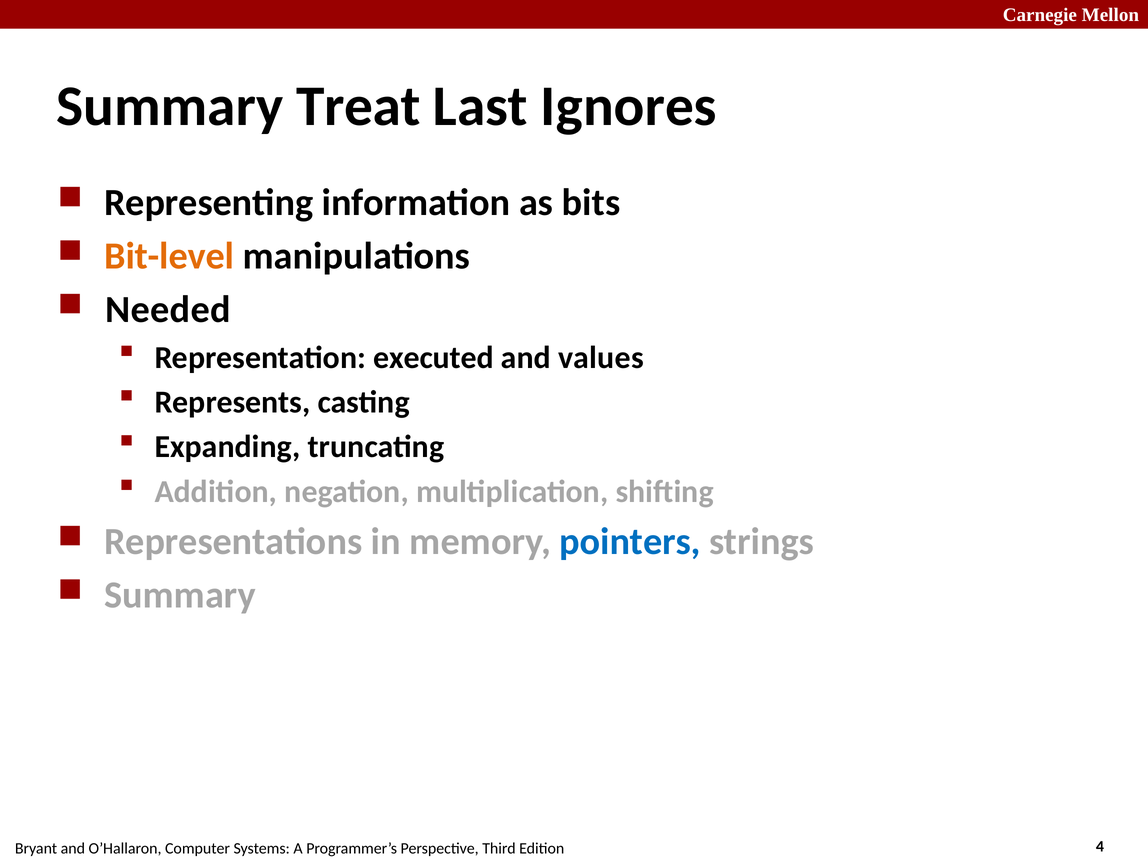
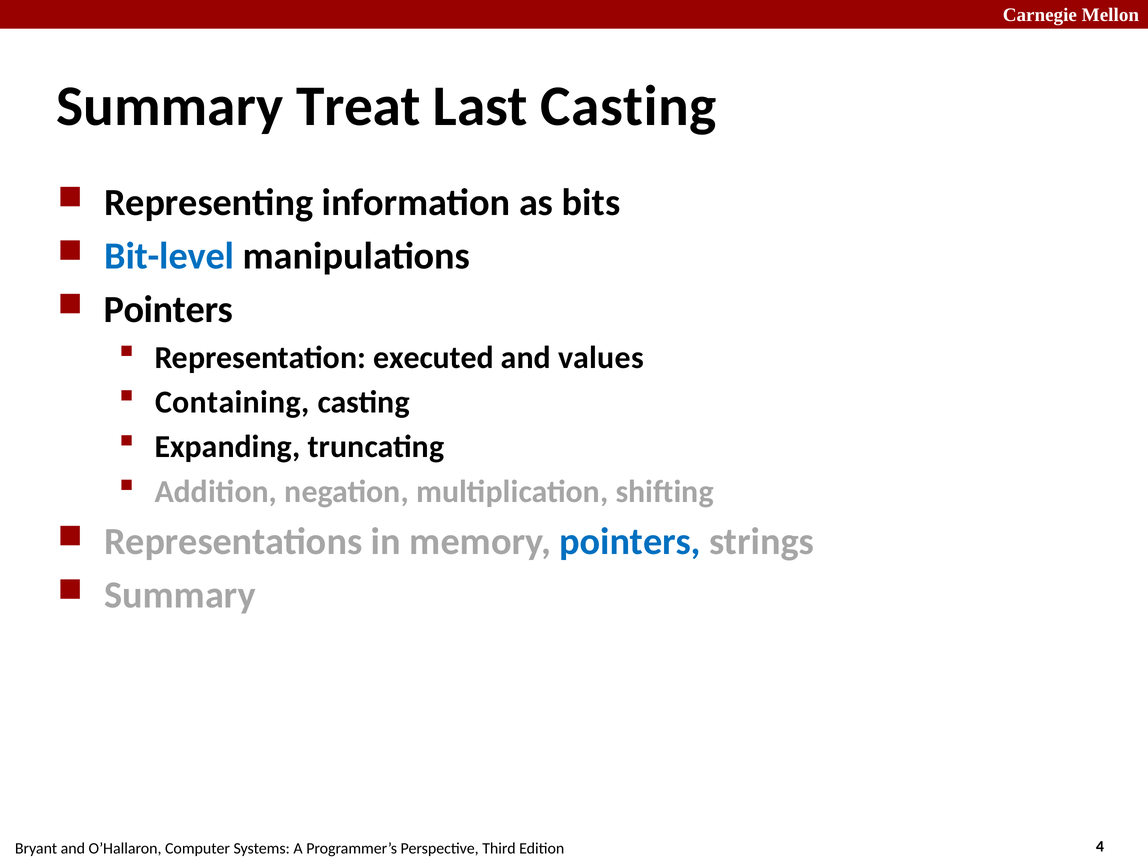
Last Ignores: Ignores -> Casting (628, 107)
Bit-level colour: orange -> blue (169, 256)
Needed: Needed -> Pointers (168, 310)
Represents: Represents -> Containing (232, 402)
